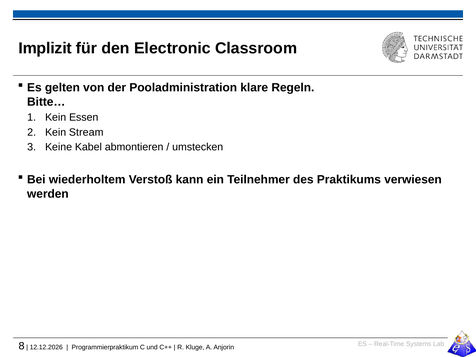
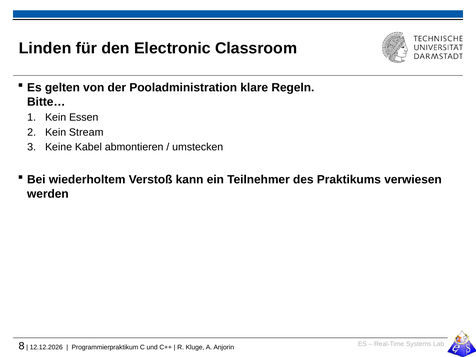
Implizit: Implizit -> Linden (45, 48)
